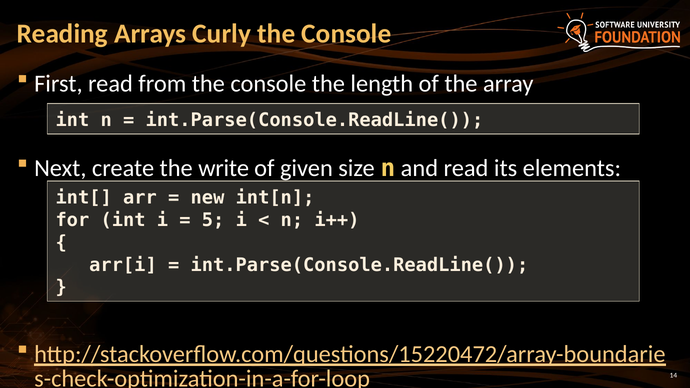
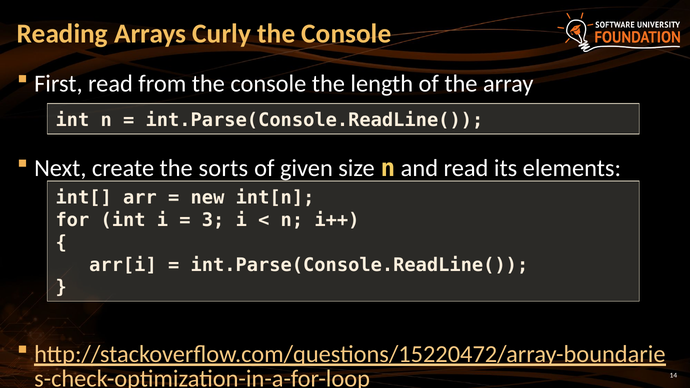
write: write -> sorts (223, 168)
5: 5 -> 3 (213, 220)
